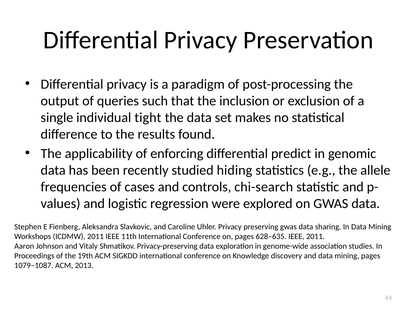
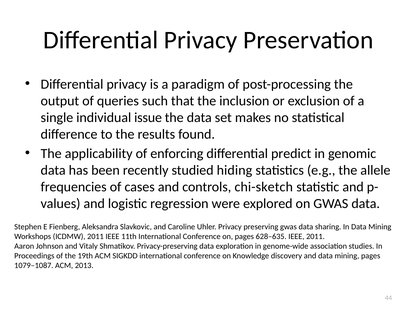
tight: tight -> issue (148, 118)
chi-search: chi-search -> chi-sketch (264, 187)
